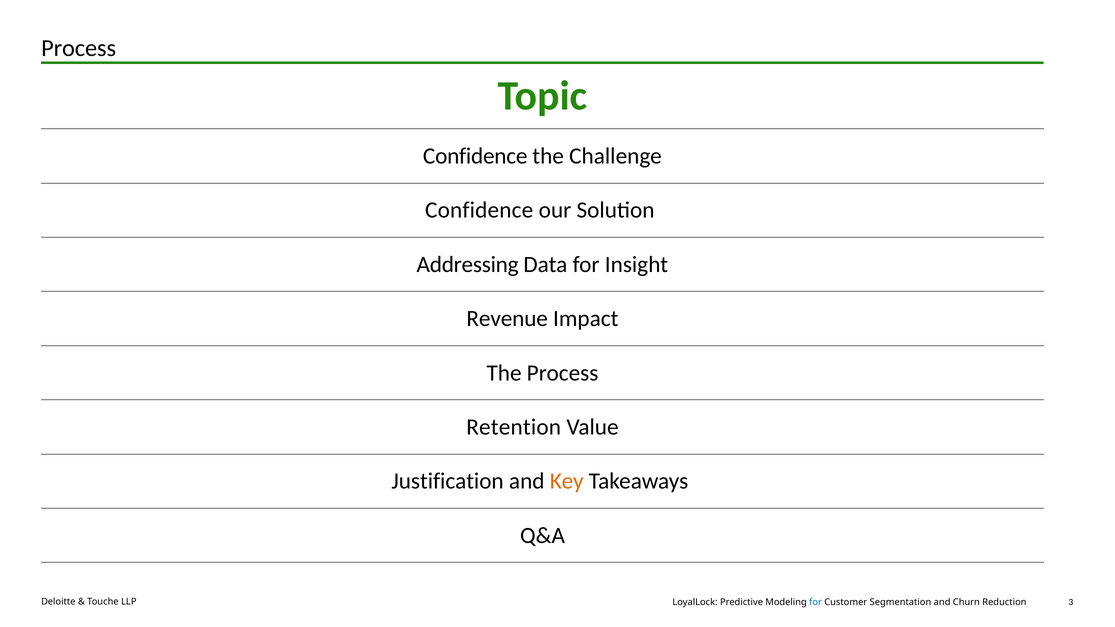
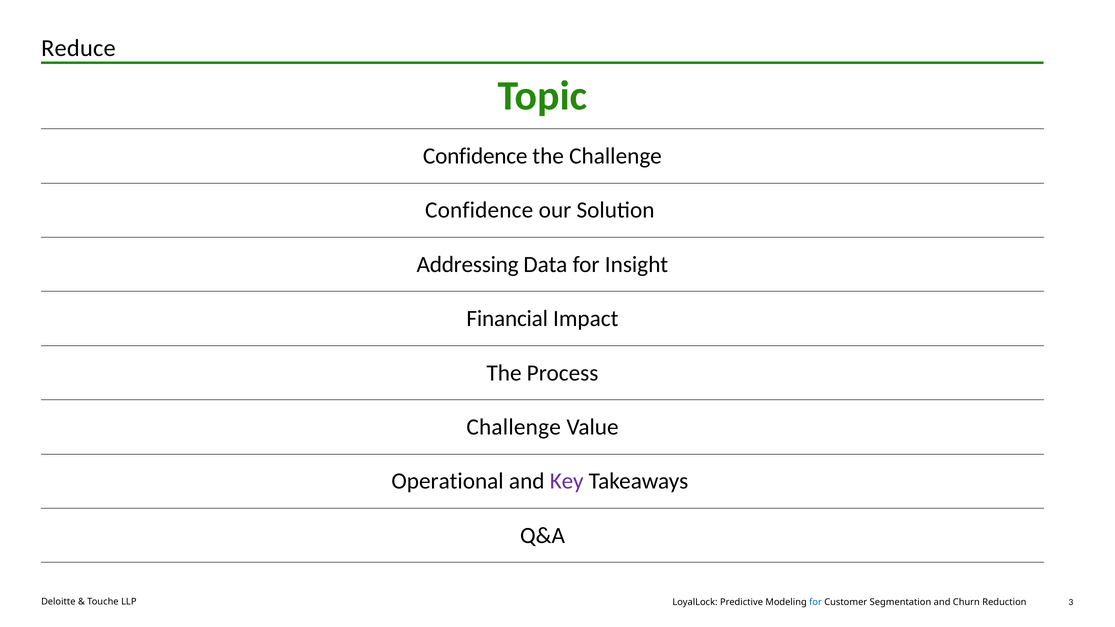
Process: Process -> Reduce (78, 48)
Revenue: Revenue -> Financial (507, 319)
Retention: Retention -> Challenge (514, 427)
Justification: Justification -> Operational (448, 481)
Key colour: orange -> purple (567, 481)
